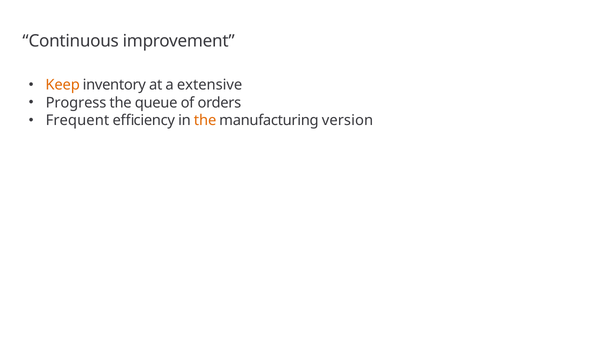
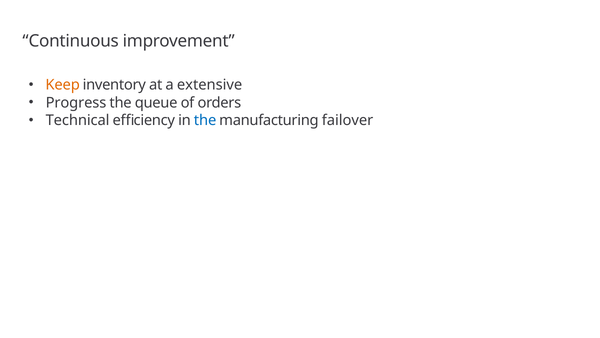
Frequent: Frequent -> Technical (78, 120)
the colour: orange -> blue (205, 120)
version: version -> failover (348, 120)
